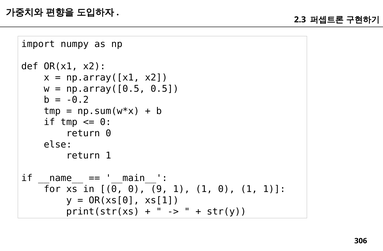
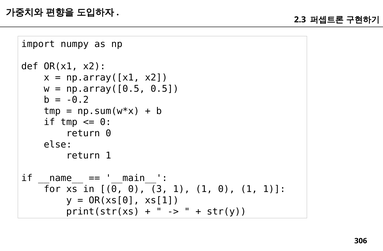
9: 9 -> 3 (159, 190)
